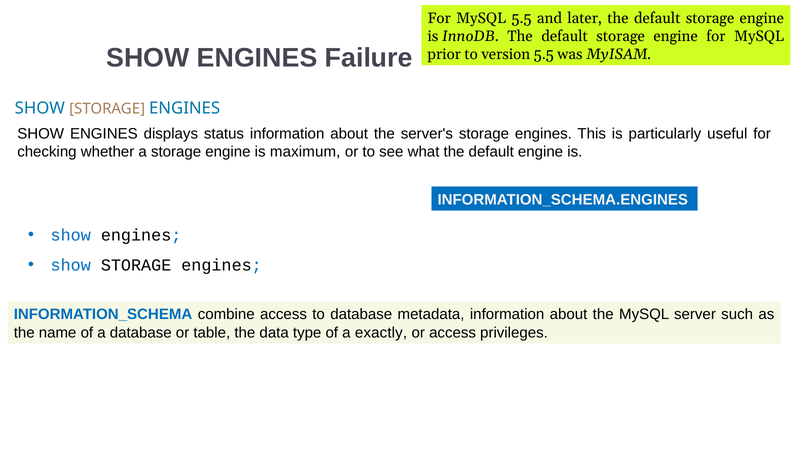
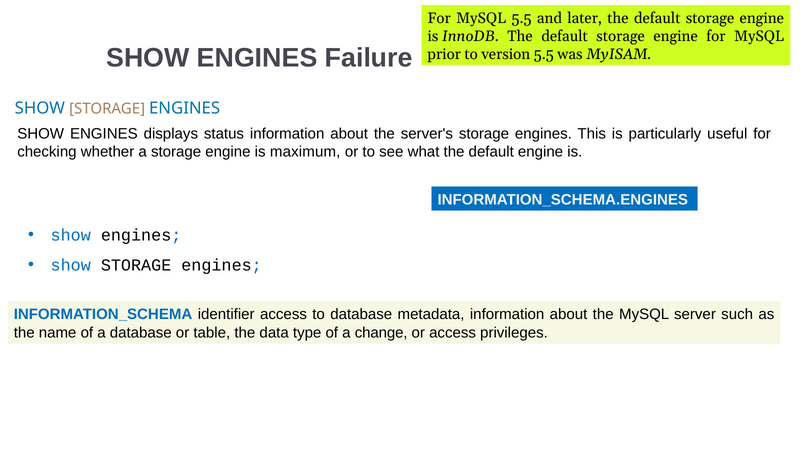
combine: combine -> identifier (226, 314)
exactly: exactly -> change (381, 332)
